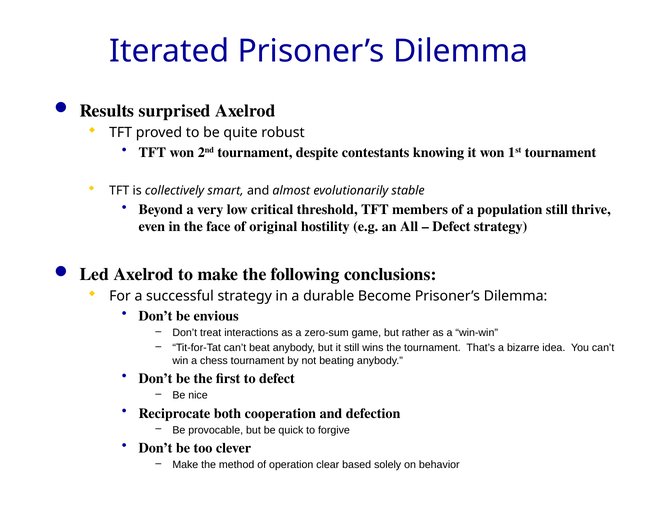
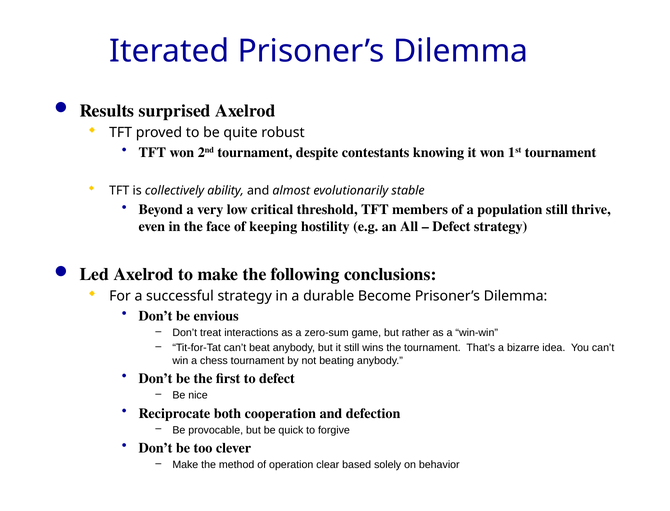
smart: smart -> ability (226, 191)
original: original -> keeping (273, 226)
